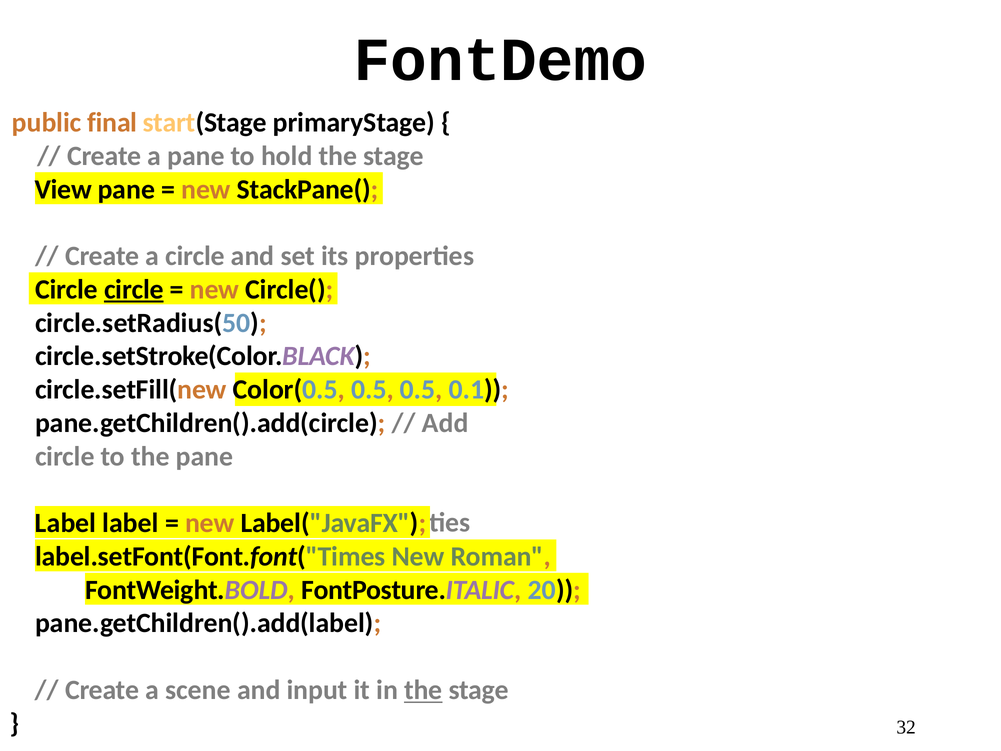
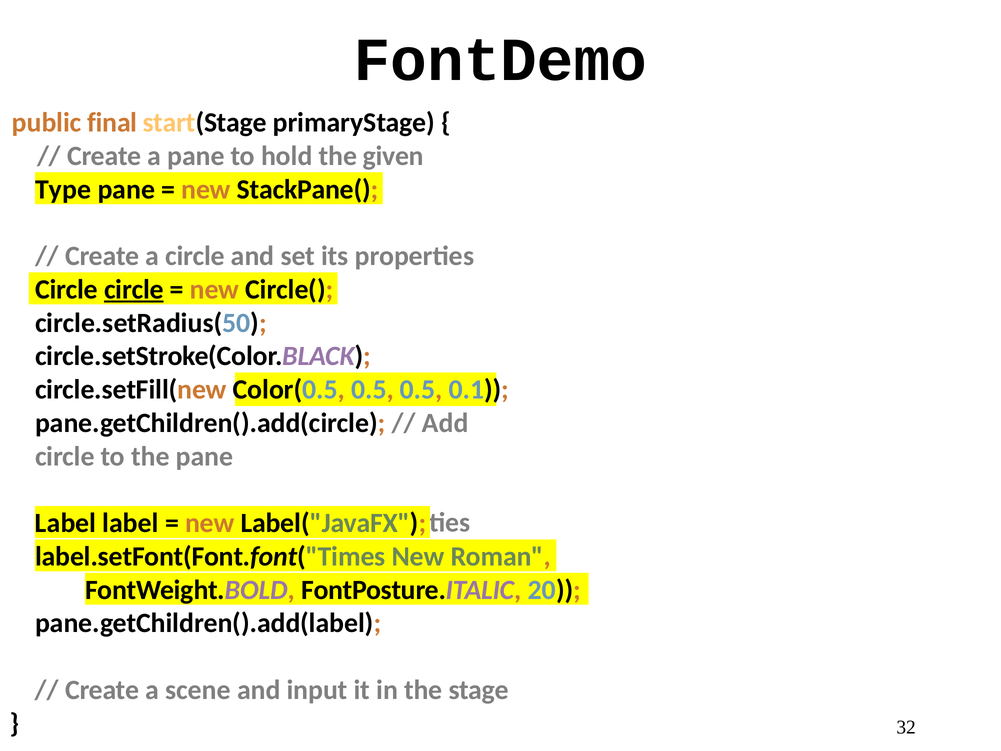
hold the stage: stage -> given (393, 156)
View: View -> Type (63, 189)
the underline: present -> none (423, 690)
